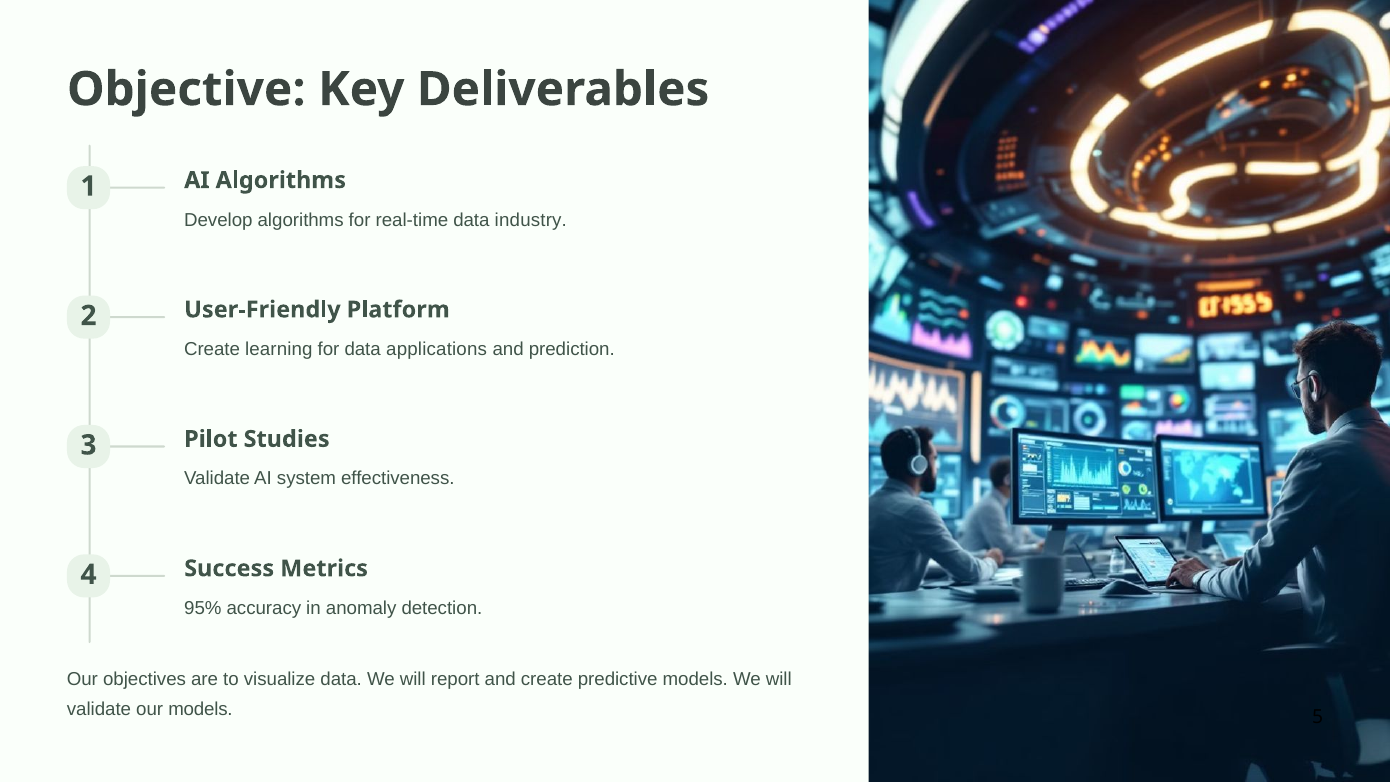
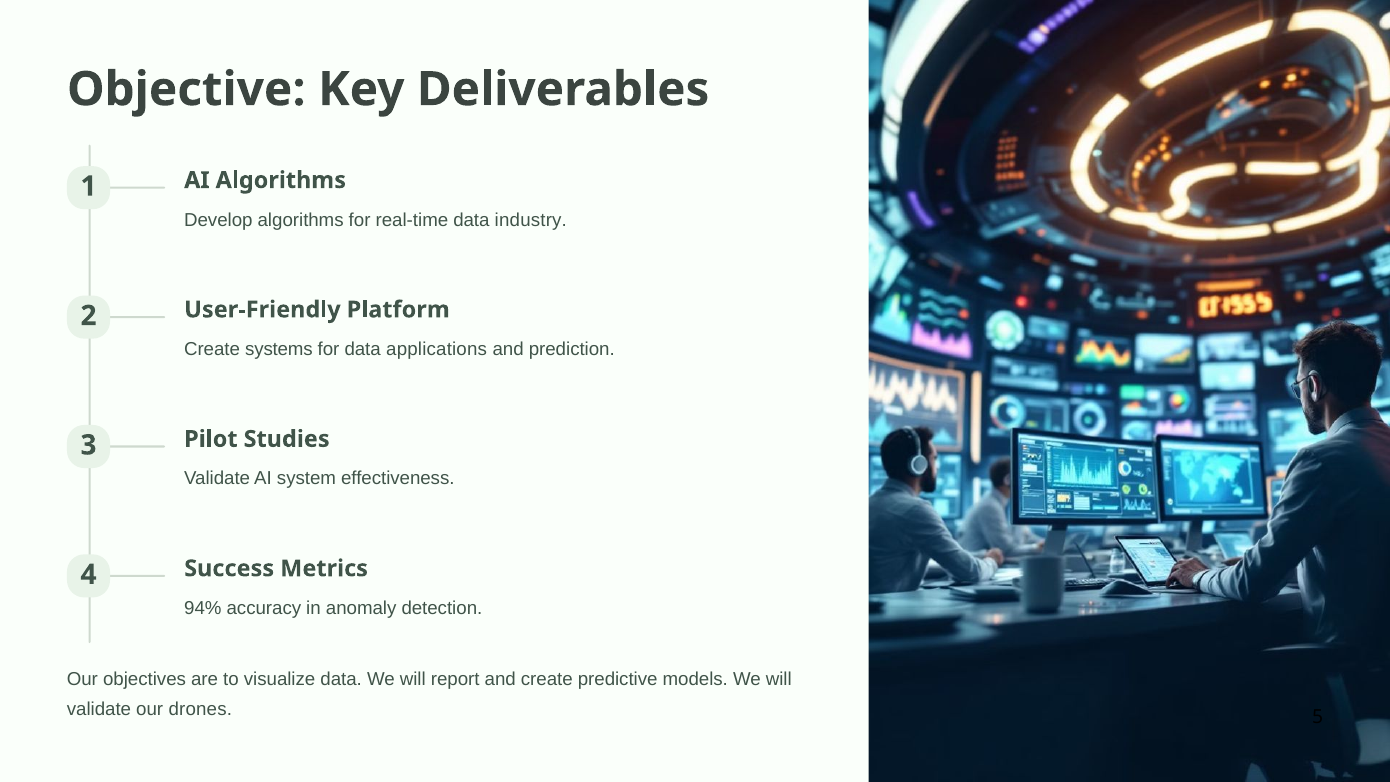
learning: learning -> systems (279, 349)
95%: 95% -> 94% (203, 608)
our models: models -> drones (200, 709)
